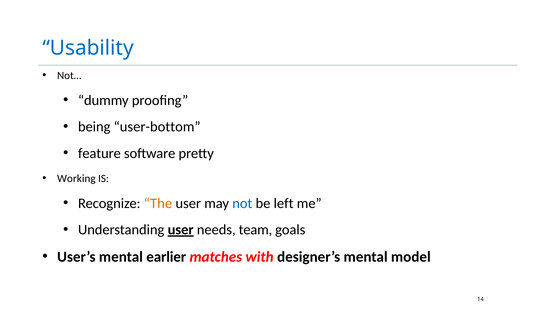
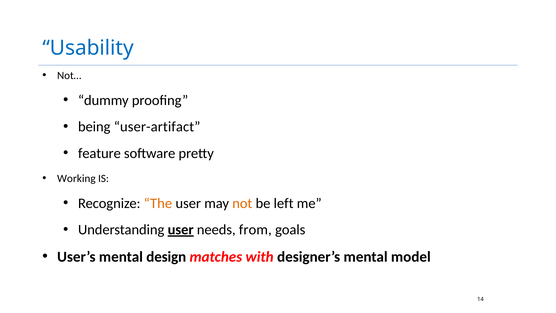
user-bottom: user-bottom -> user-artifact (157, 127)
not colour: blue -> orange (242, 203)
team: team -> from (255, 230)
earlier: earlier -> design (166, 257)
